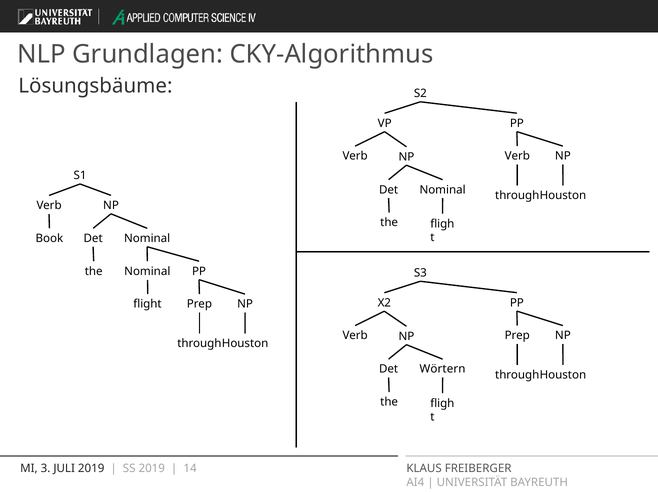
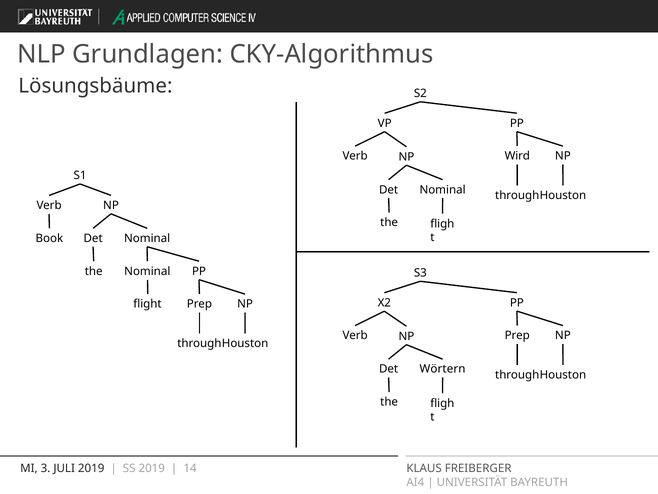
Verb: Verb -> Wird (517, 156)
